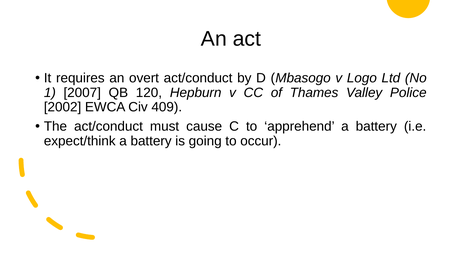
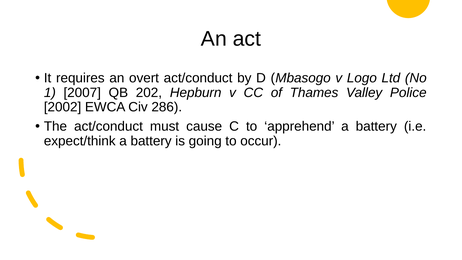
120: 120 -> 202 (149, 93)
409: 409 -> 286 (167, 107)
